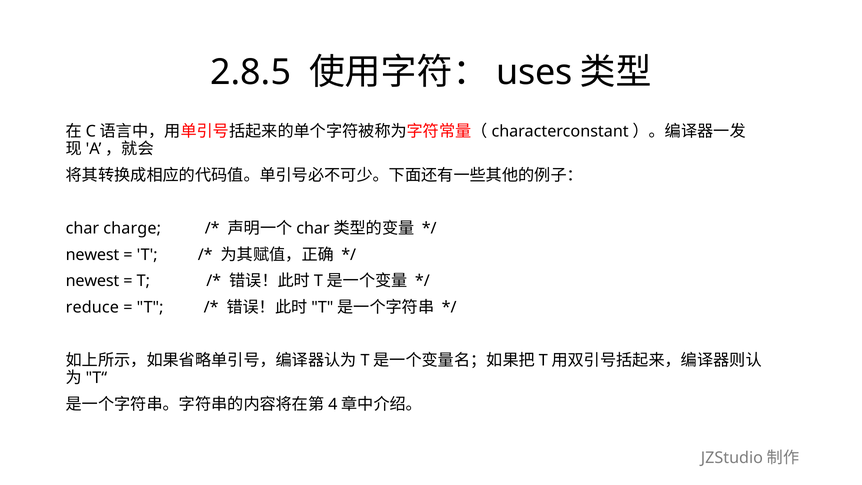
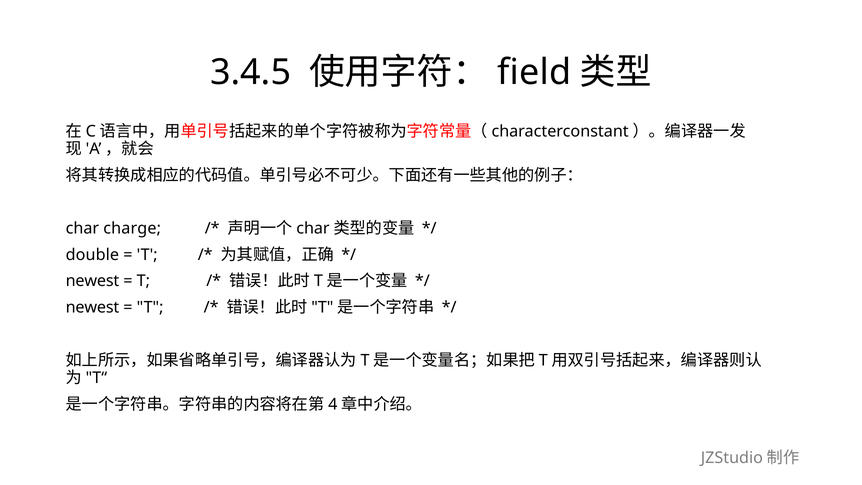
2.8.5: 2.8.5 -> 3.4.5 (251, 72)
uses: uses -> field (534, 72)
newest: newest -> double (92, 255)
reduce: reduce -> newest (92, 308)
